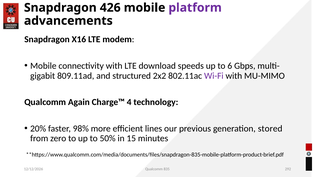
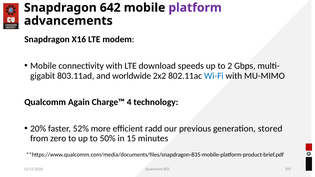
426: 426 -> 642 (110, 8)
6: 6 -> 2 (230, 66)
809.11ad: 809.11ad -> 803.11ad (76, 76)
structured: structured -> worldwide (132, 76)
Wi-Fi colour: purple -> blue (214, 76)
98%: 98% -> 52% (81, 129)
lines: lines -> radd (154, 129)
